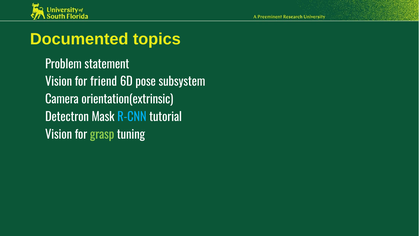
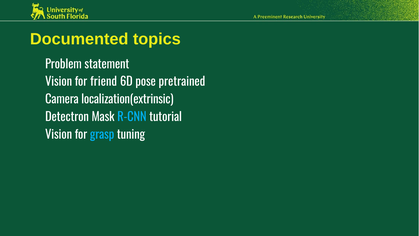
subsystem: subsystem -> pretrained (182, 82)
orientation(extrinsic: orientation(extrinsic -> localization(extrinsic (127, 99)
grasp colour: light green -> light blue (102, 135)
